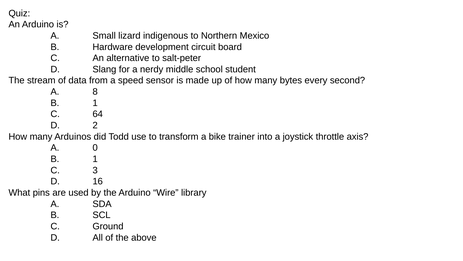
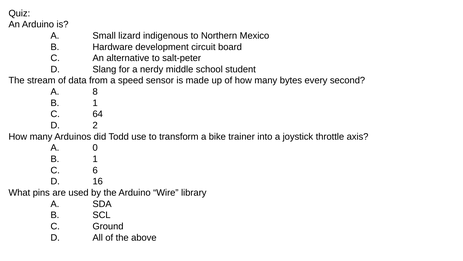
3: 3 -> 6 (95, 170)
